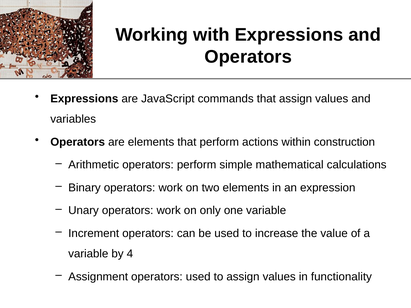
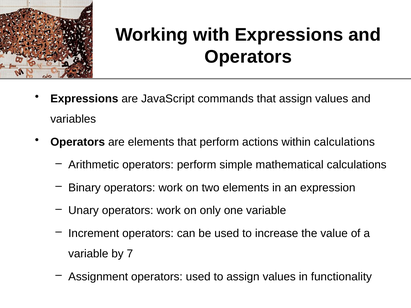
within construction: construction -> calculations (344, 142)
4: 4 -> 7 (130, 254)
